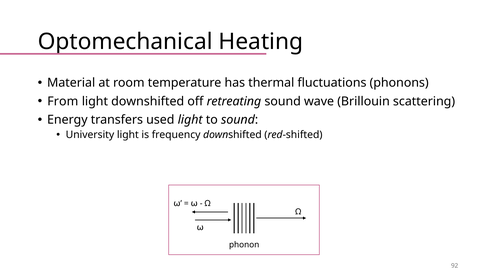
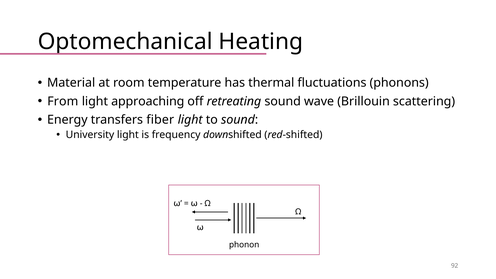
light downshifted: downshifted -> approaching (148, 101)
used: used -> fiber (160, 120)
